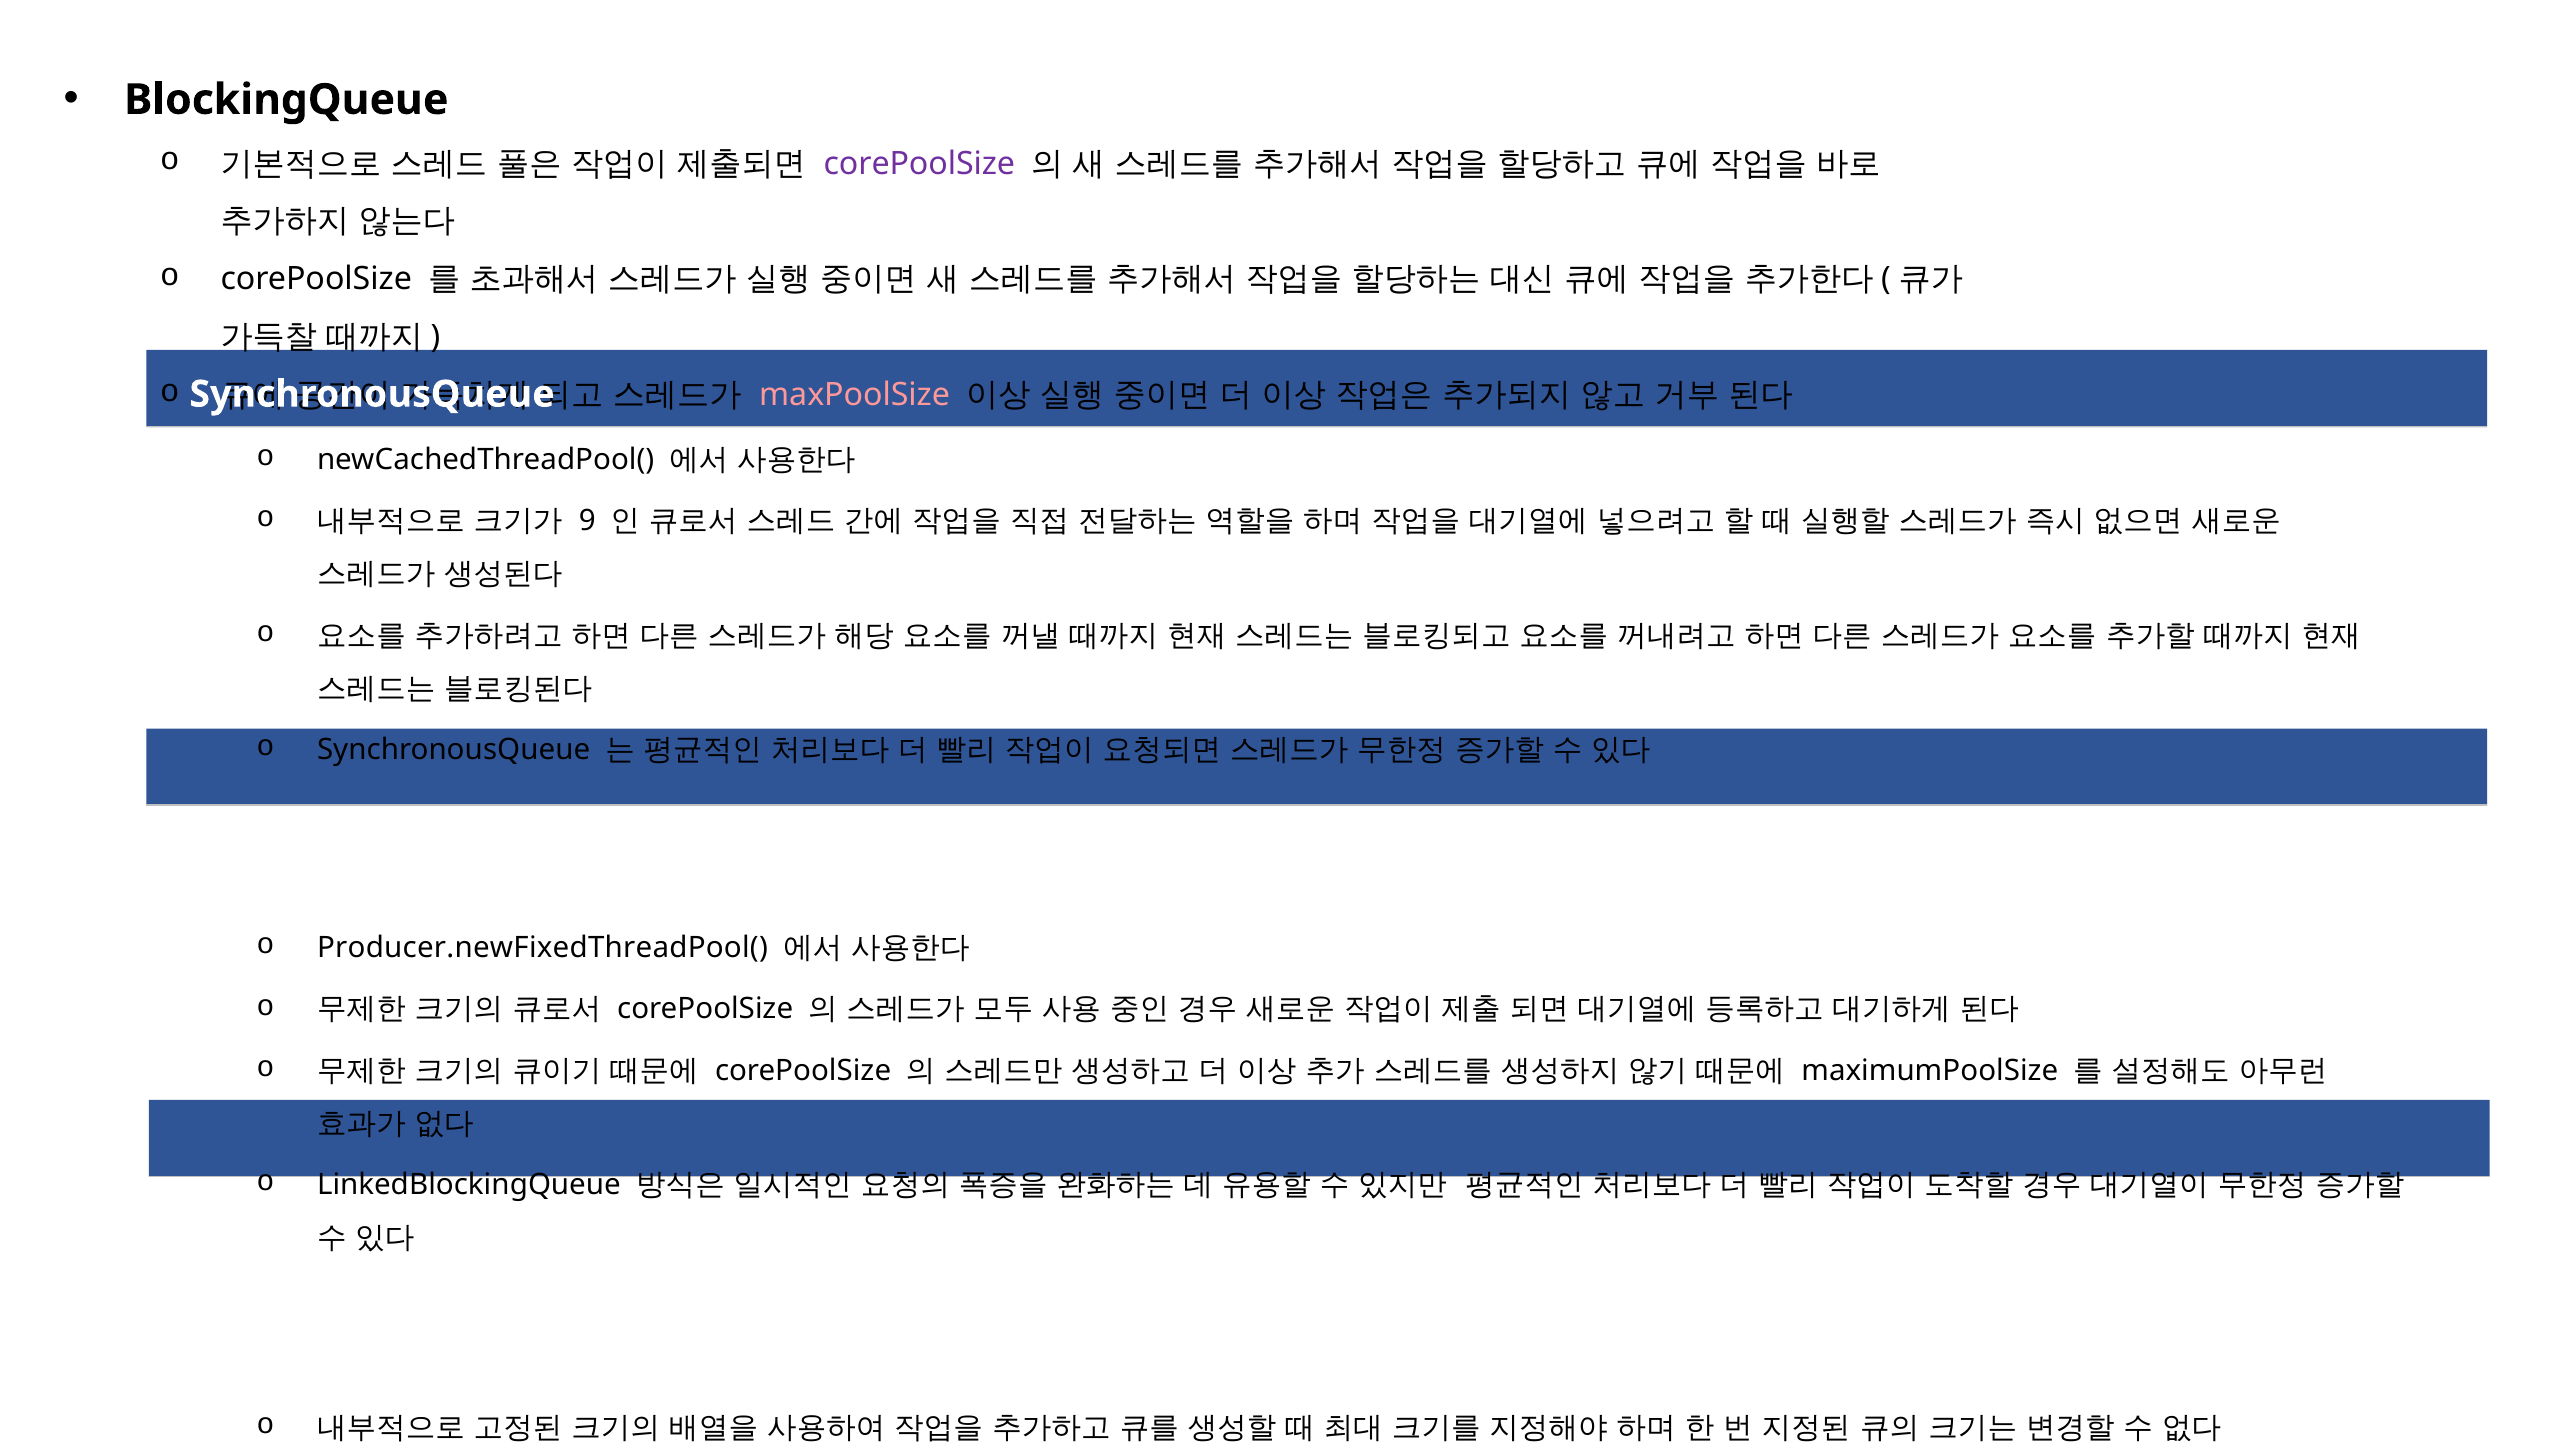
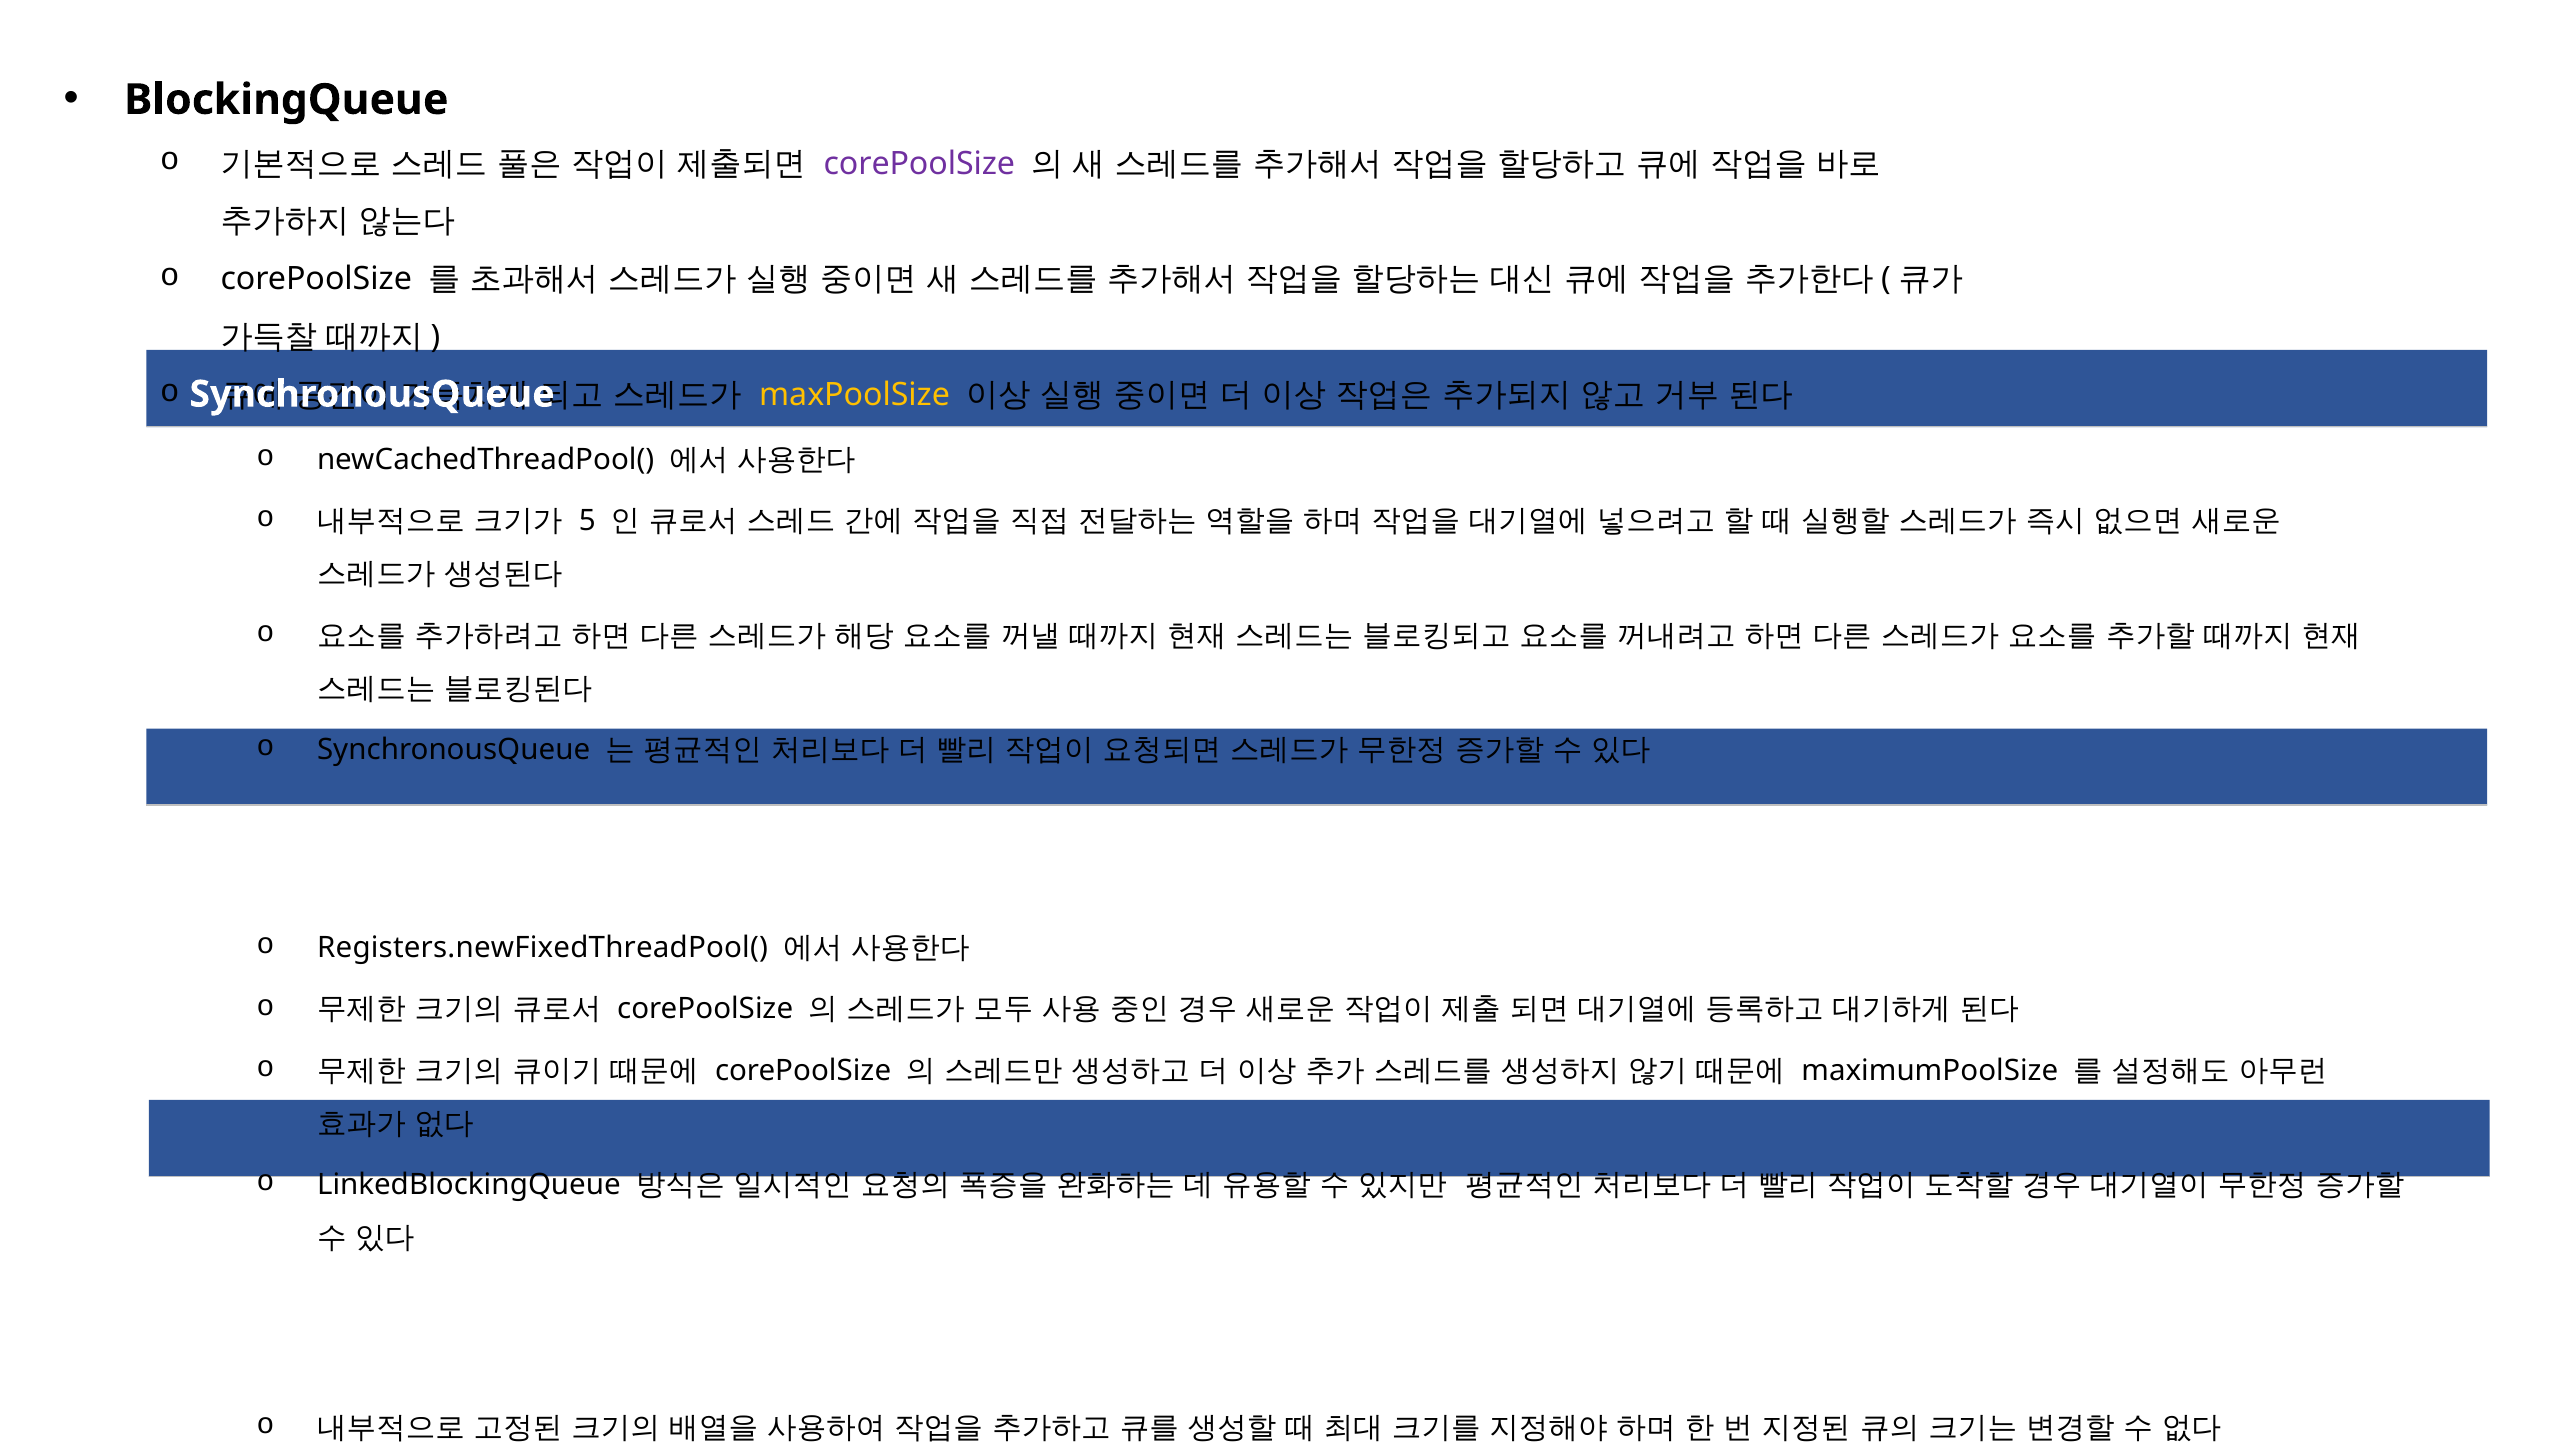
maxPoolSize colour: pink -> yellow (855, 395)
9: 9 -> 5 (587, 521)
Producer.newFixedThreadPool(: Producer.newFixedThreadPool( -> Registers.newFixedThreadPool( (543, 948)
